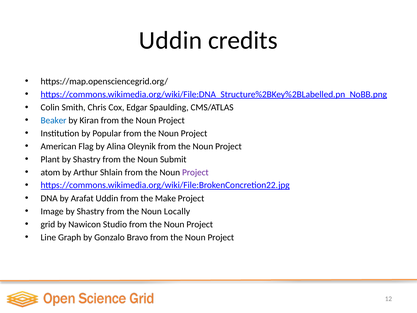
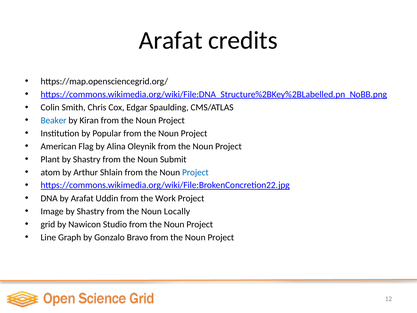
Uddin: Uddin -> Arafat (171, 40)
Project colour: purple -> blue (195, 172)
Make: Make -> Work (165, 198)
